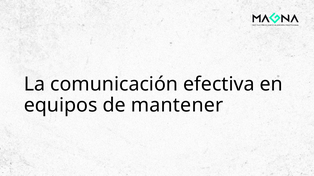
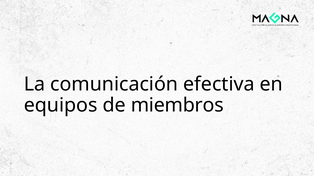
mantener: mantener -> miembros (177, 106)
